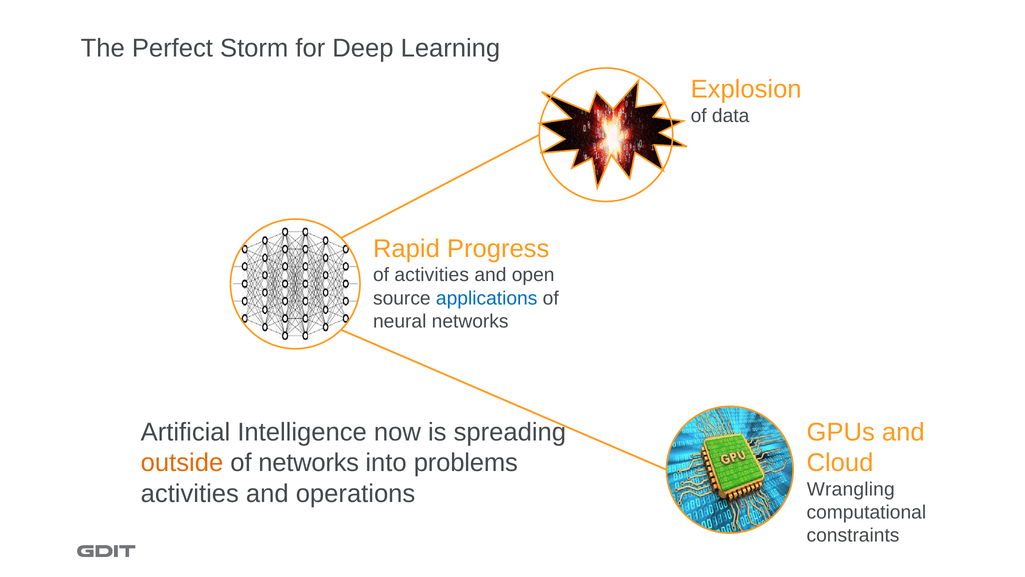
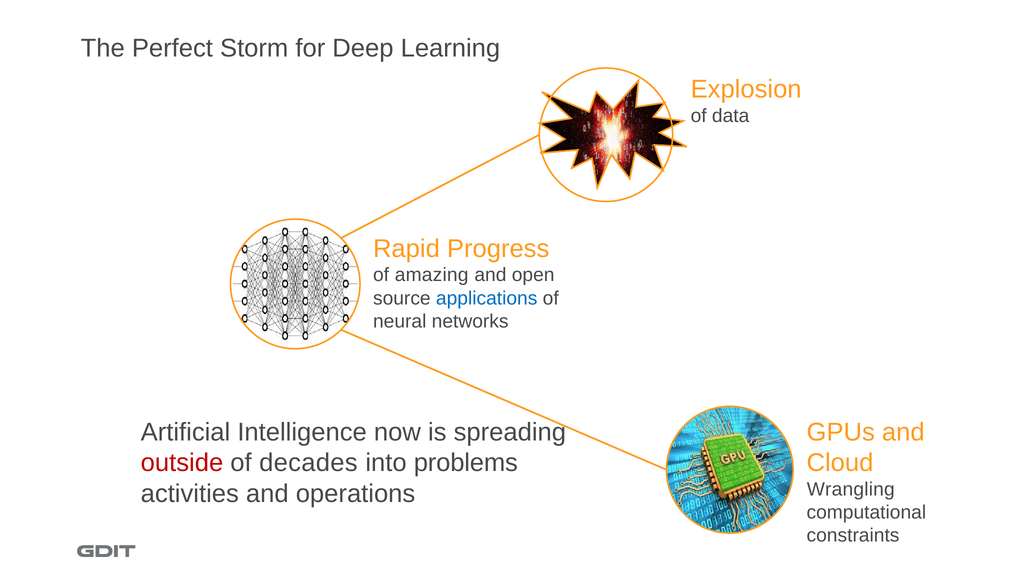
of activities: activities -> amazing (432, 275)
outside colour: orange -> red (182, 462)
of networks: networks -> decades (308, 462)
